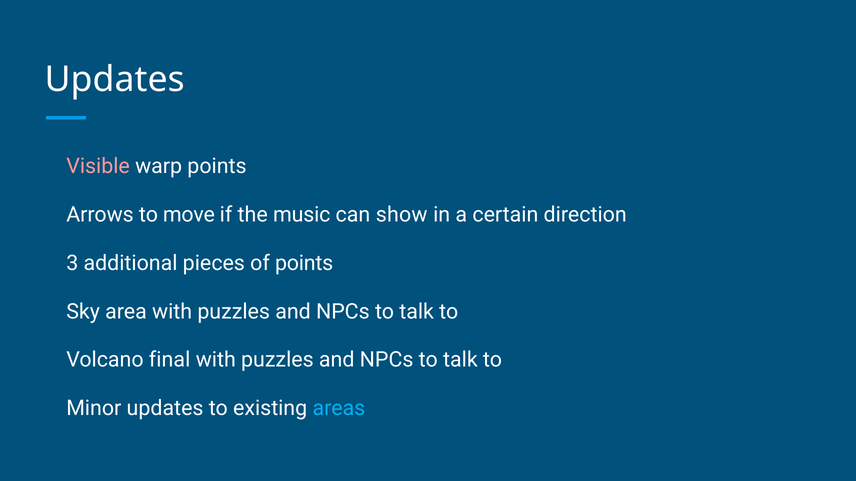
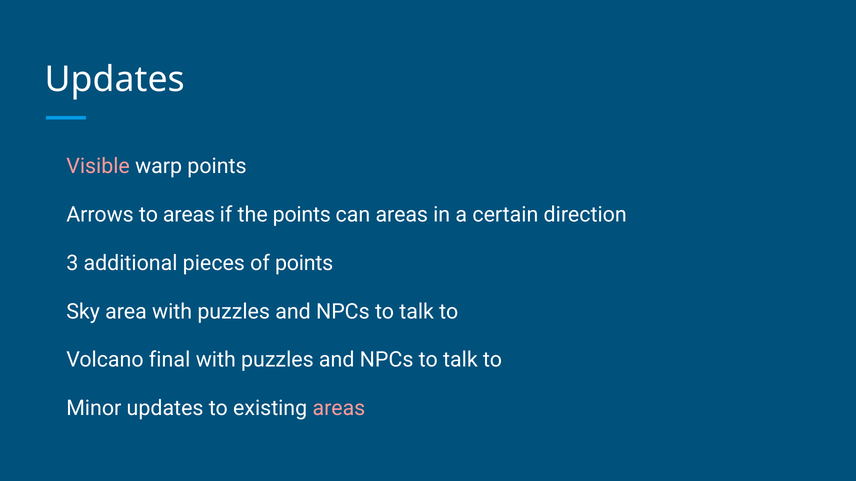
to move: move -> areas (189, 215)
the music: music -> points (302, 215)
can show: show -> areas (402, 215)
areas colour: light blue -> pink (339, 409)
